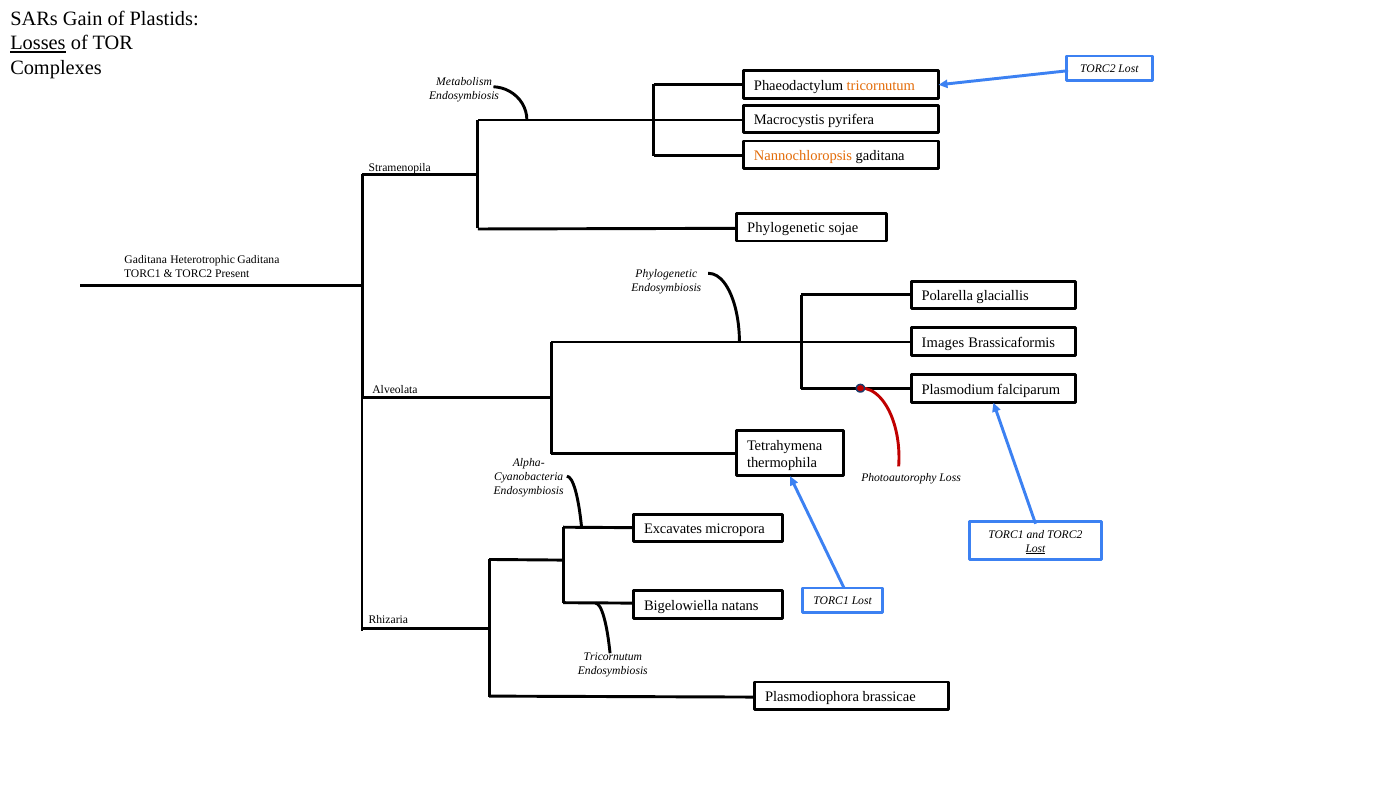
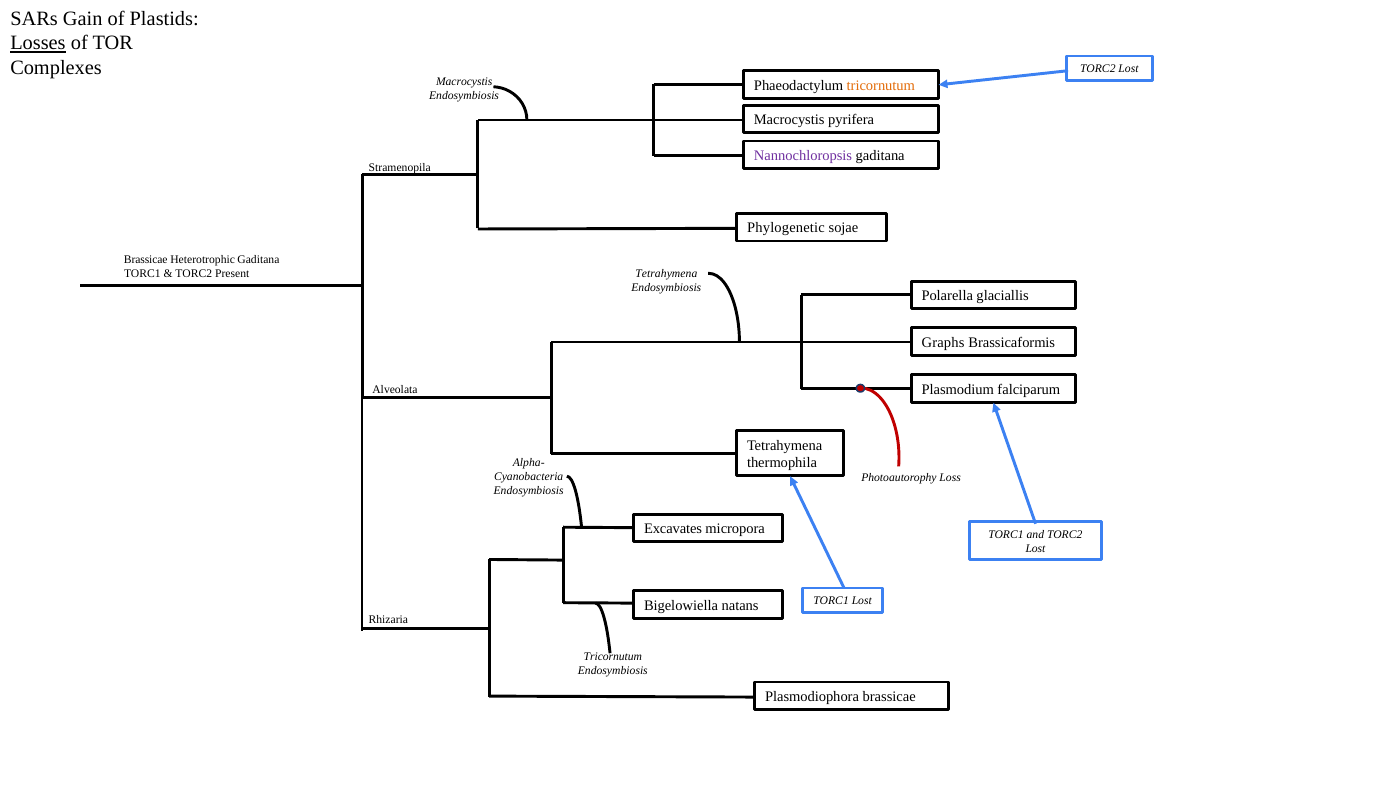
Metabolism: Metabolism -> Macrocystis (464, 82)
Nannochloropsis colour: orange -> purple (803, 156)
Gaditana: Gaditana -> Brassicae (146, 260)
Phylogenetic: Phylogenetic -> Tetrahymena (666, 274)
Images: Images -> Graphs (943, 343)
Lost underline: present -> none (1035, 549)
